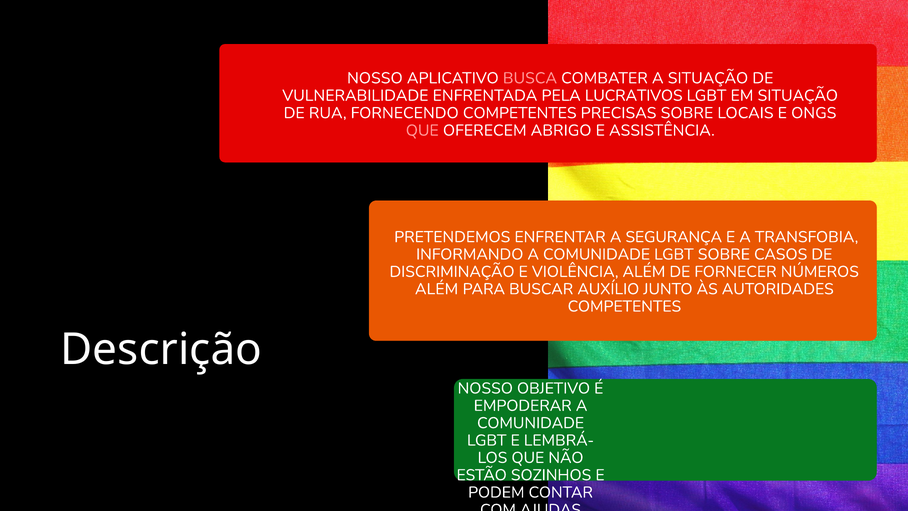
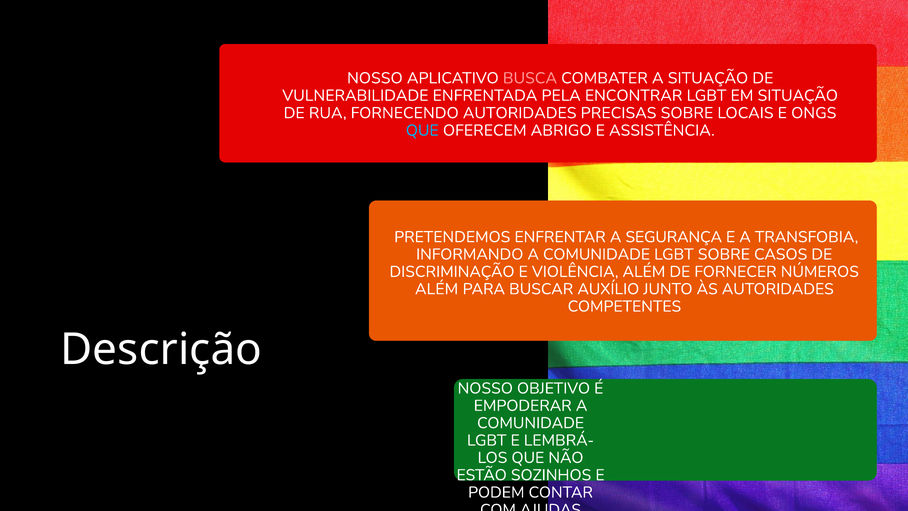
LUCRATIVOS: LUCRATIVOS -> ENCONTRAR (634, 95)
FORNECENDO COMPETENTES: COMPETENTES -> AUTORIDADES (520, 113)
QUE colour: pink -> light blue (422, 130)
